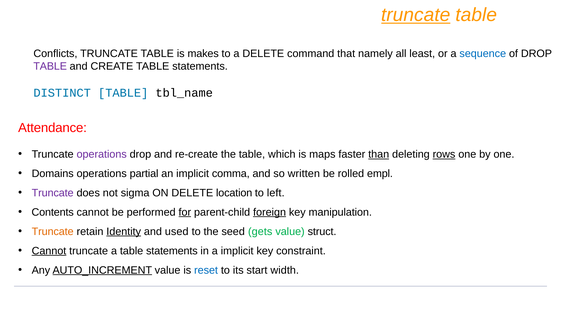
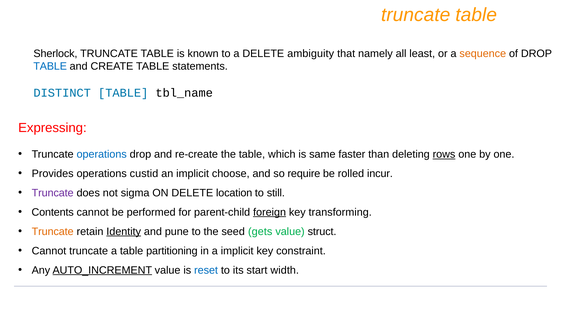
truncate underline: present -> none (416, 15)
Conflicts: Conflicts -> Sherlock (55, 54)
makes: makes -> known (203, 54)
command: command -> ambiguity (311, 54)
sequence colour: blue -> orange (483, 54)
TABLE colour: purple -> blue (50, 66)
Attendance: Attendance -> Expressing (52, 128)
operations colour: purple -> blue (102, 154)
maps: maps -> same (322, 154)
than underline: present -> none (379, 154)
Domains: Domains -> Provides (53, 174)
partial: partial -> custid (144, 174)
comma: comma -> choose (231, 174)
written: written -> require (304, 174)
empl: empl -> incur (380, 174)
left: left -> still (276, 193)
for underline: present -> none (185, 212)
manipulation: manipulation -> transforming (340, 212)
used: used -> pune (177, 232)
Cannot underline: present -> none (49, 251)
a table statements: statements -> partitioning (172, 251)
